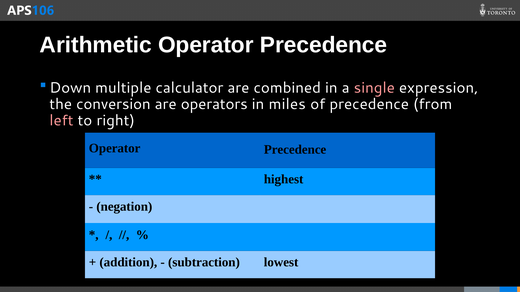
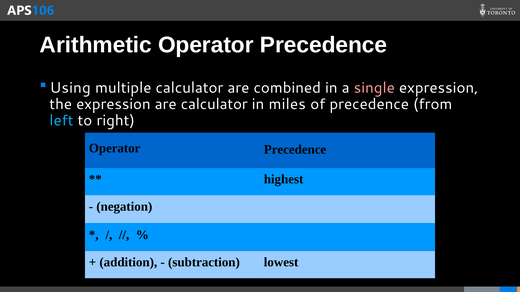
Down: Down -> Using (70, 88)
the conversion: conversion -> expression (113, 104)
are operators: operators -> calculator (214, 104)
left colour: pink -> light blue (61, 121)
